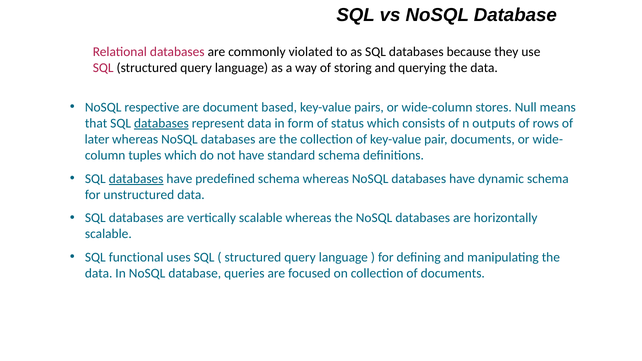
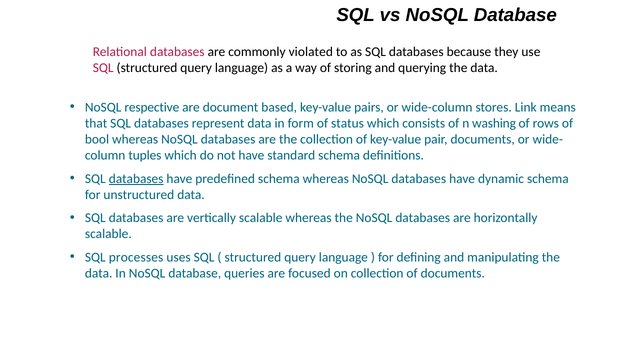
Null: Null -> Link (526, 107)
databases underline: present -> none (161, 123)
outputs: outputs -> washing (494, 123)
later: later -> bool (97, 139)
functional: functional -> processes (136, 257)
